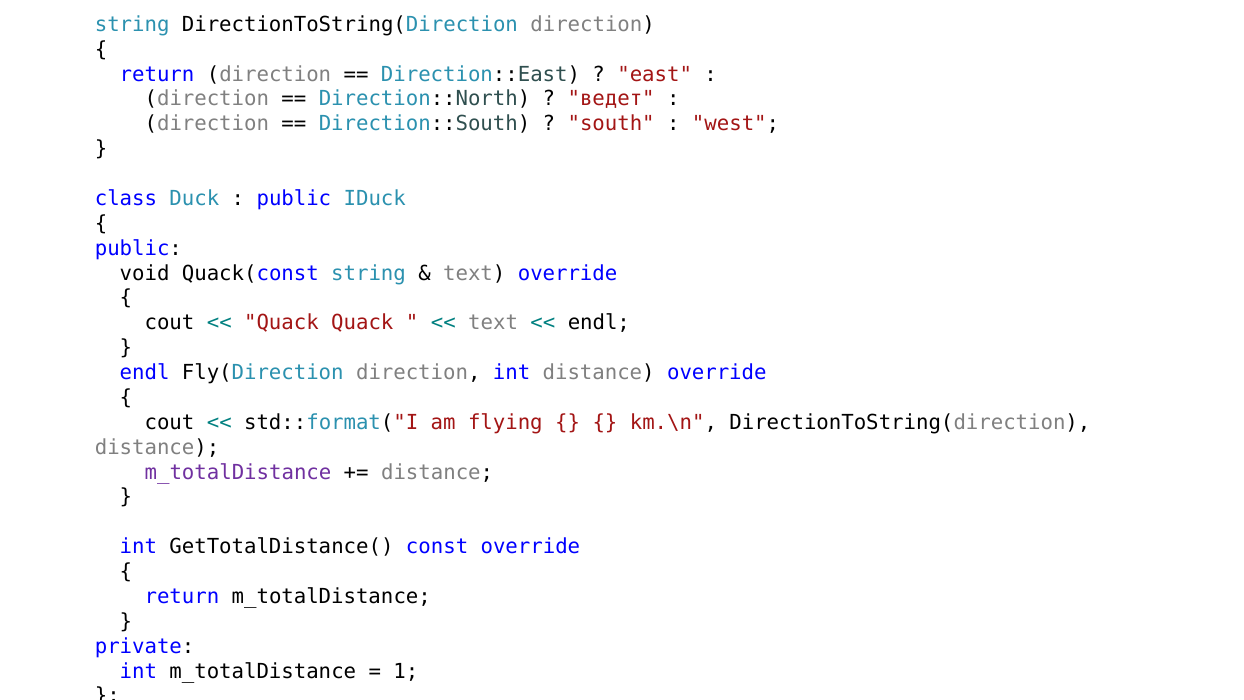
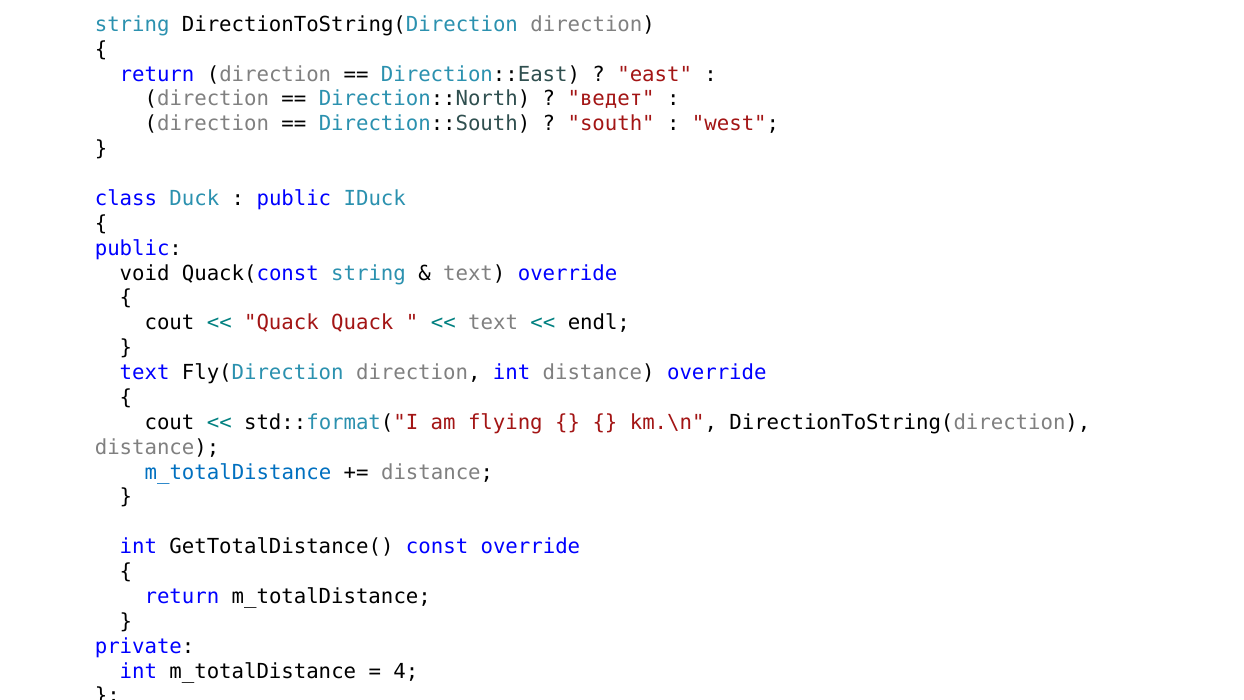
endl: endl -> text (145, 373)
m_totalDistance colour: purple -> blue (238, 472)
1: 1 -> 4 (406, 671)
